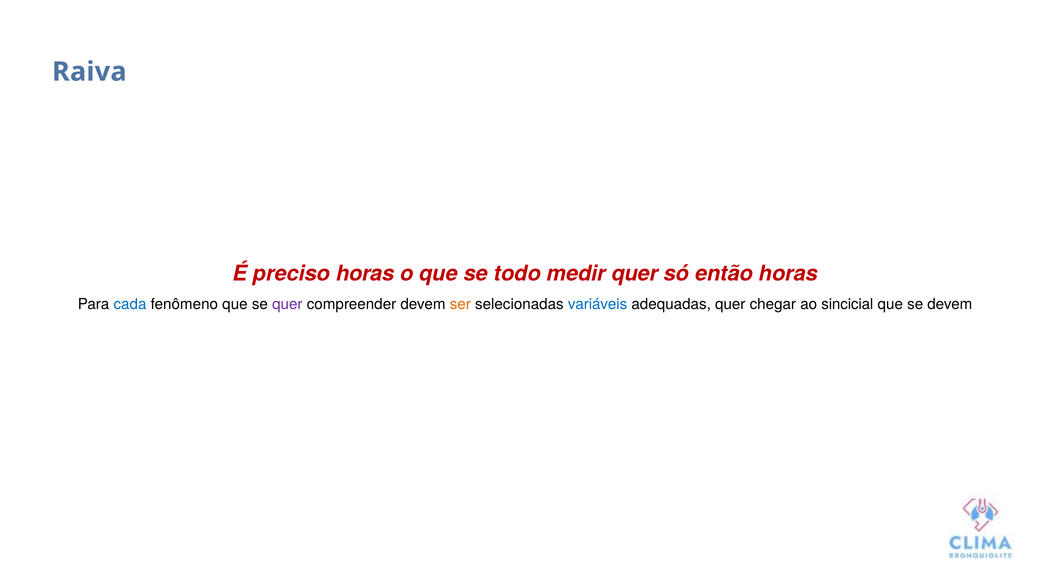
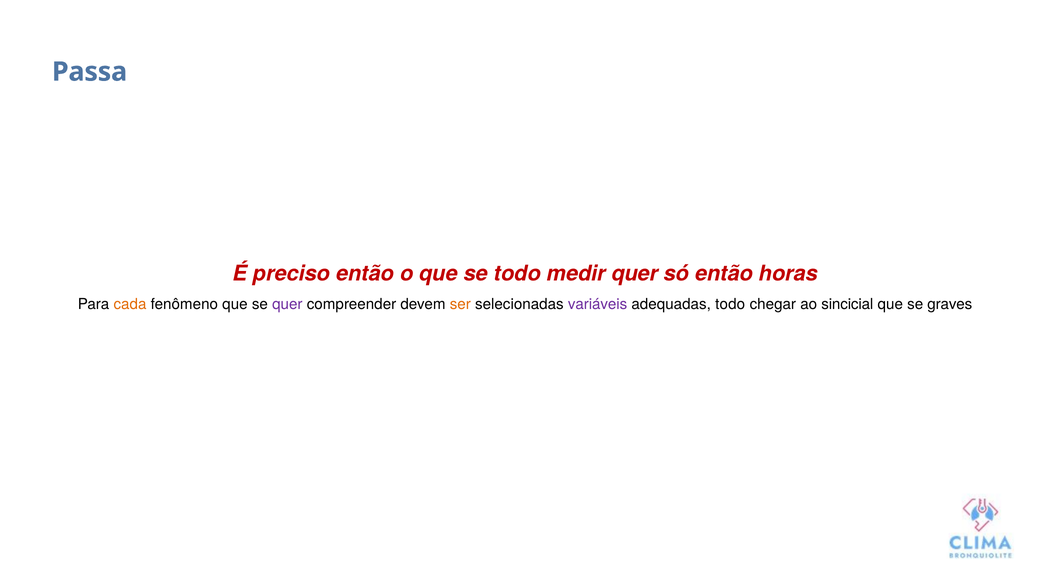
Raiva: Raiva -> Passa (90, 72)
preciso horas: horas -> então (365, 273)
cada colour: blue -> orange (130, 304)
variáveis colour: blue -> purple (598, 304)
adequadas quer: quer -> todo (730, 304)
se devem: devem -> graves (950, 304)
